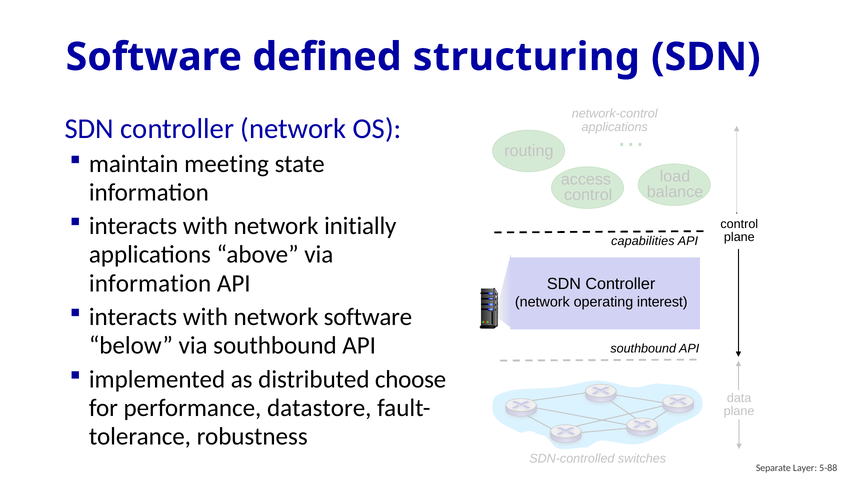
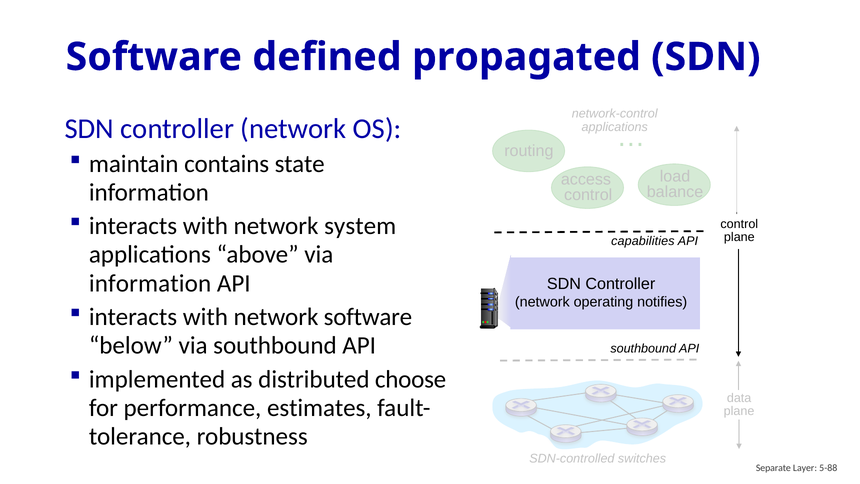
structuring: structuring -> propagated (526, 57)
meeting: meeting -> contains (227, 164)
initially: initially -> system (360, 226)
interest: interest -> notifies (662, 302)
datastore: datastore -> estimates (319, 408)
